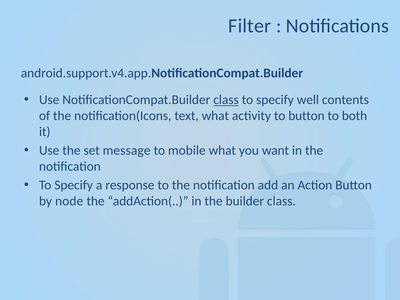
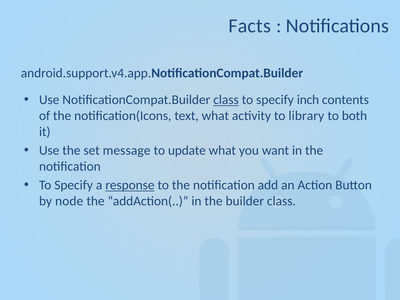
Filter: Filter -> Facts (250, 26)
well: well -> inch (308, 100)
to button: button -> library (306, 116)
mobile: mobile -> update (187, 151)
response underline: none -> present (130, 185)
